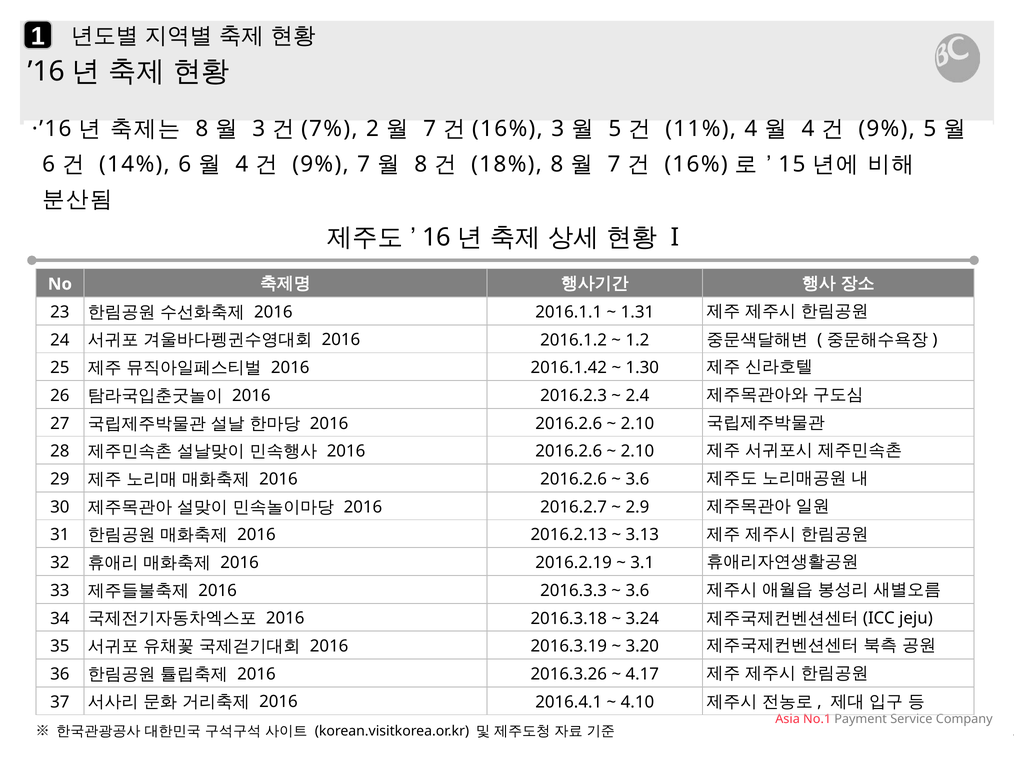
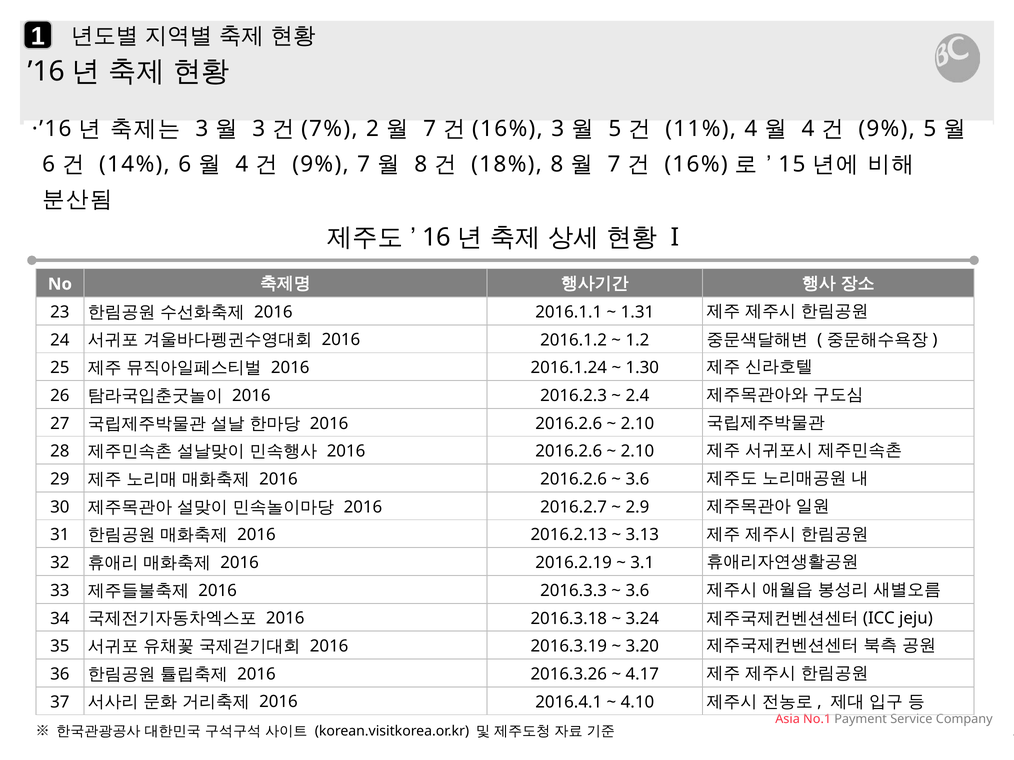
8: 8 -> 3 (202, 129)
2016.1.42: 2016.1.42 -> 2016.1.24 (569, 368)
